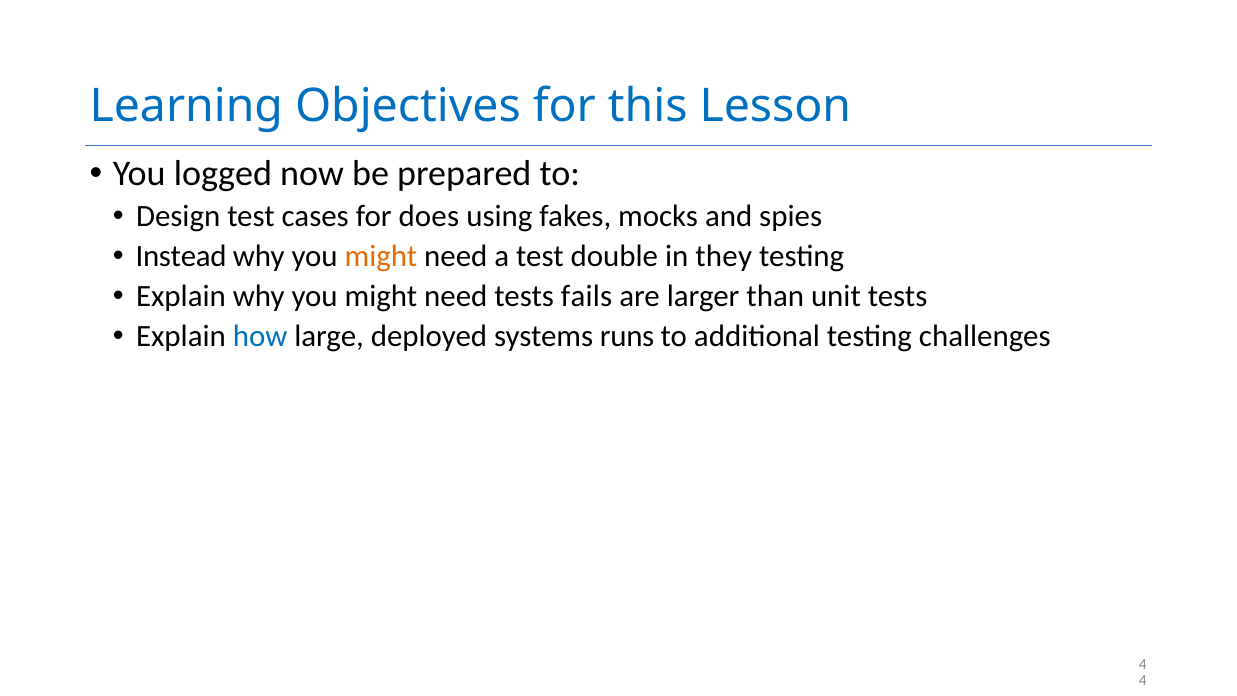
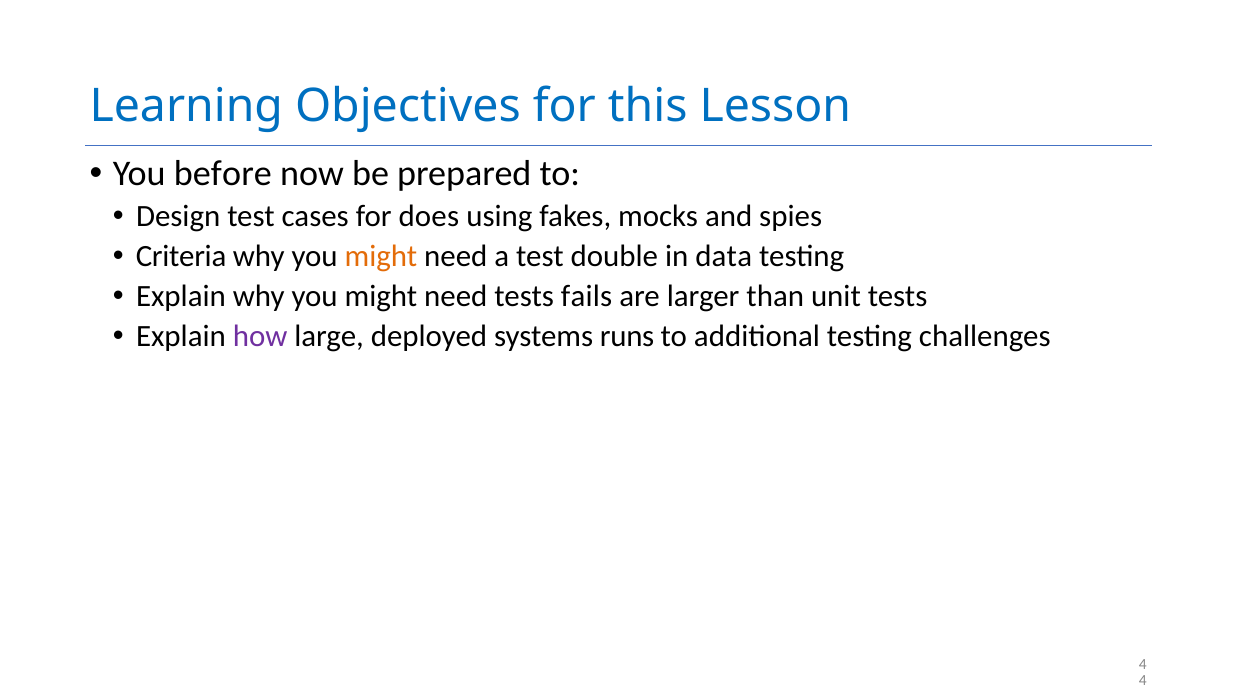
logged: logged -> before (223, 174)
Instead: Instead -> Criteria (181, 256)
they: they -> data (724, 256)
how colour: blue -> purple (260, 336)
